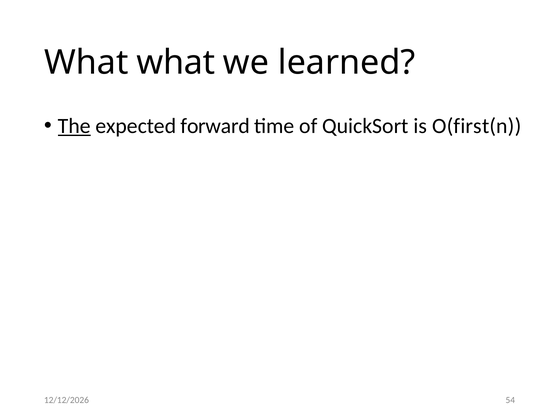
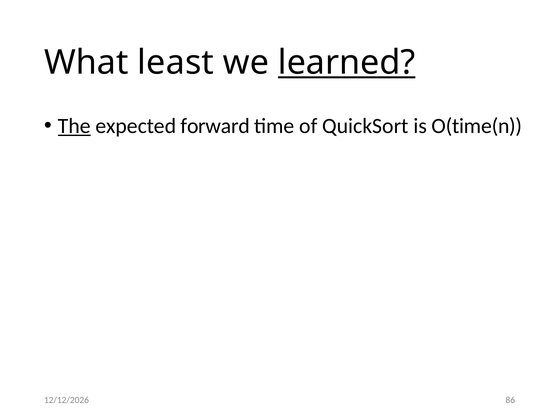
What what: what -> least (176, 63)
learned underline: none -> present (347, 63)
O(first(n: O(first(n -> O(time(n (477, 126)
54: 54 -> 86 (510, 400)
